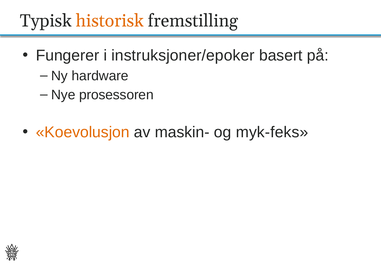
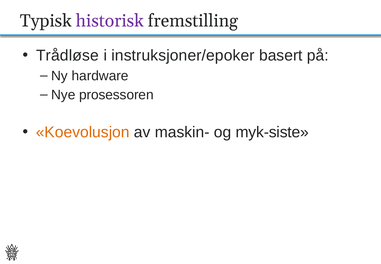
historisk colour: orange -> purple (110, 21)
Fungerer: Fungerer -> Trådløse (67, 55)
myk-feks: myk-feks -> myk-siste (272, 132)
